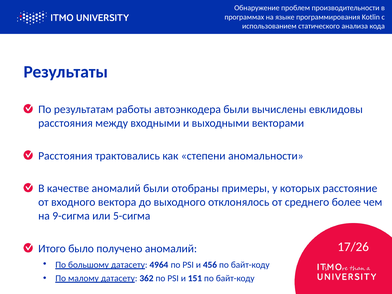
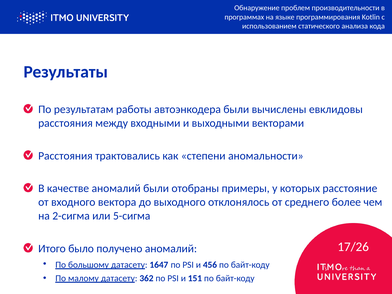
9-сигма: 9-сигма -> 2-сигма (71, 216)
4964: 4964 -> 1647 (159, 265)
